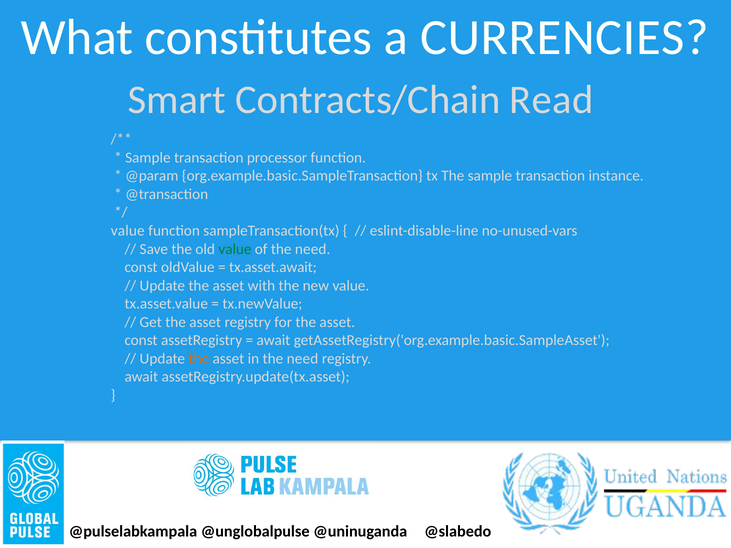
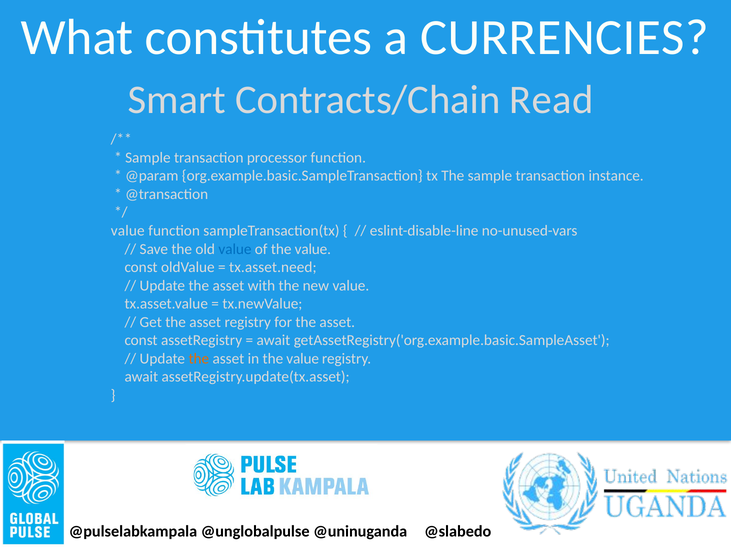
value colour: green -> blue (235, 249)
of the need: need -> value (313, 249)
tx.asset.await: tx.asset.await -> tx.asset.need (273, 267)
in the need: need -> value (303, 359)
